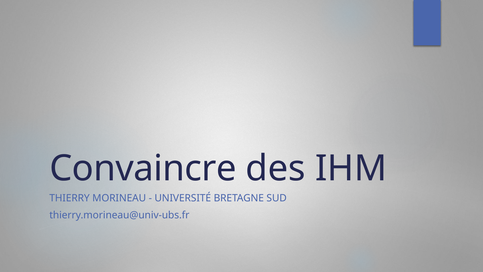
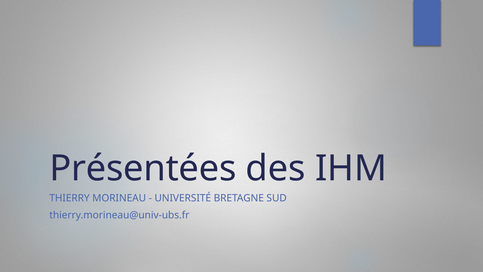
Convaincre: Convaincre -> Présentées (143, 168)
